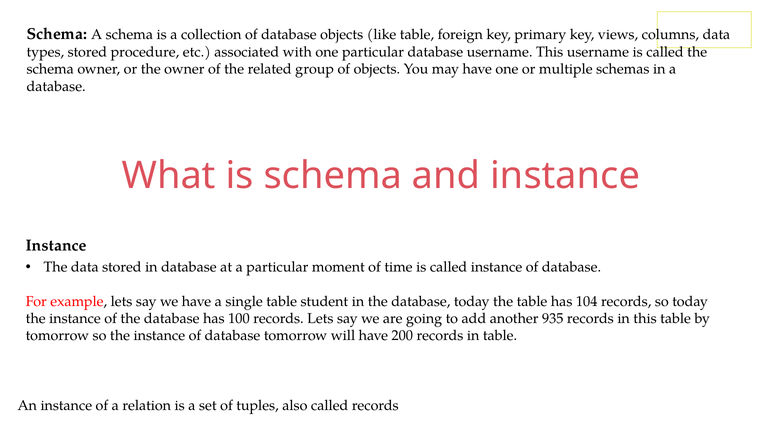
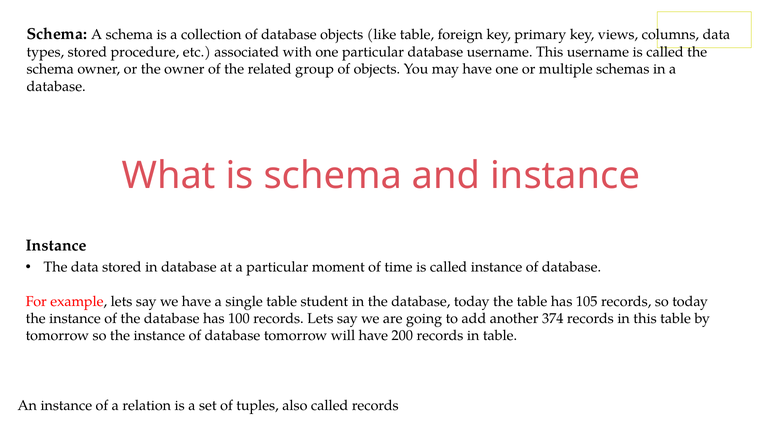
104: 104 -> 105 (587, 302)
935: 935 -> 374 (553, 319)
